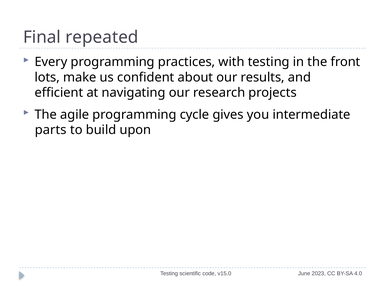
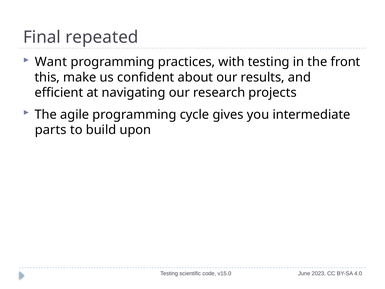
Every: Every -> Want (51, 62)
lots: lots -> this (47, 77)
